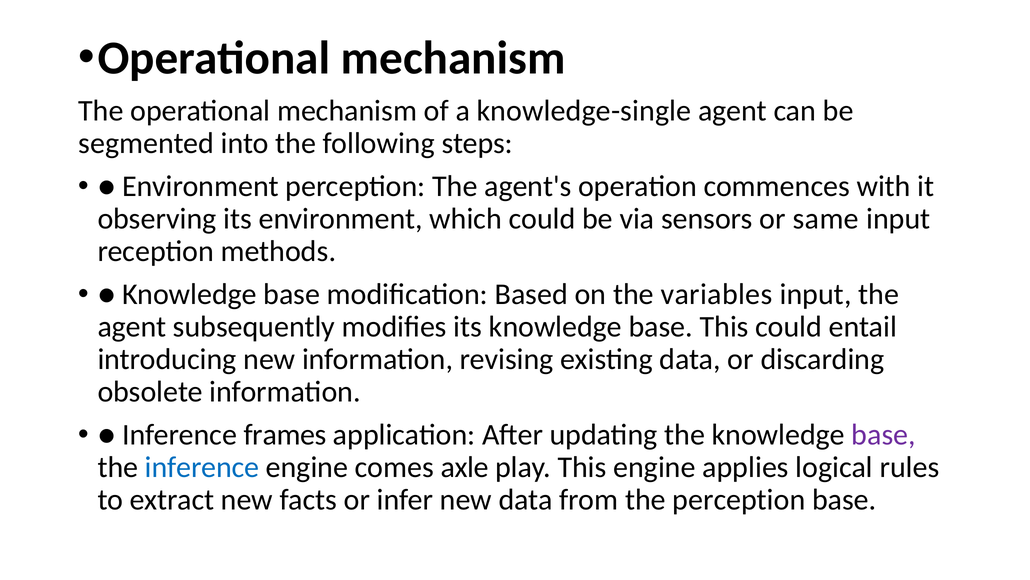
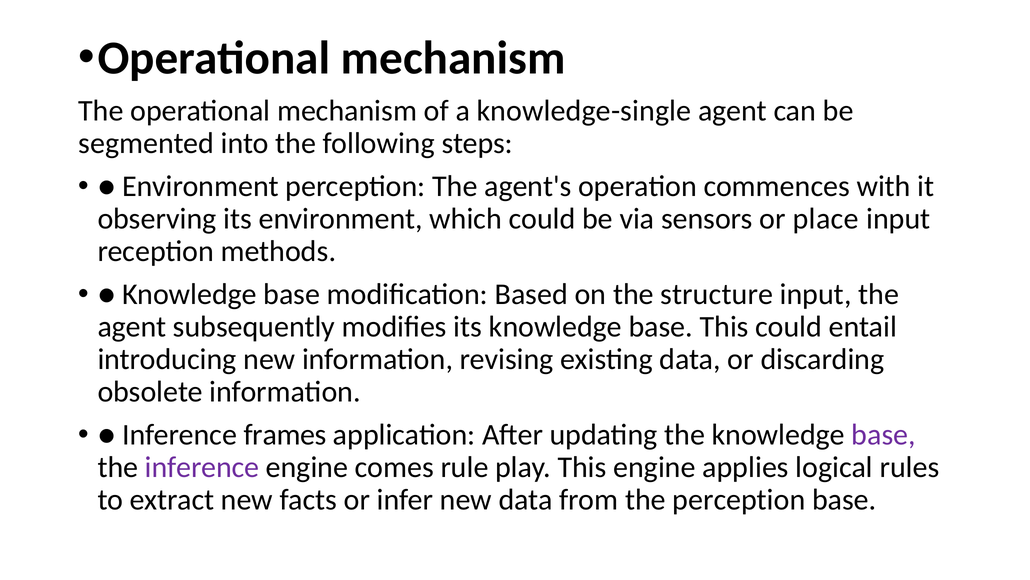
same: same -> place (826, 218)
variables: variables -> structure (717, 294)
inference colour: blue -> purple (202, 467)
axle: axle -> rule (465, 467)
